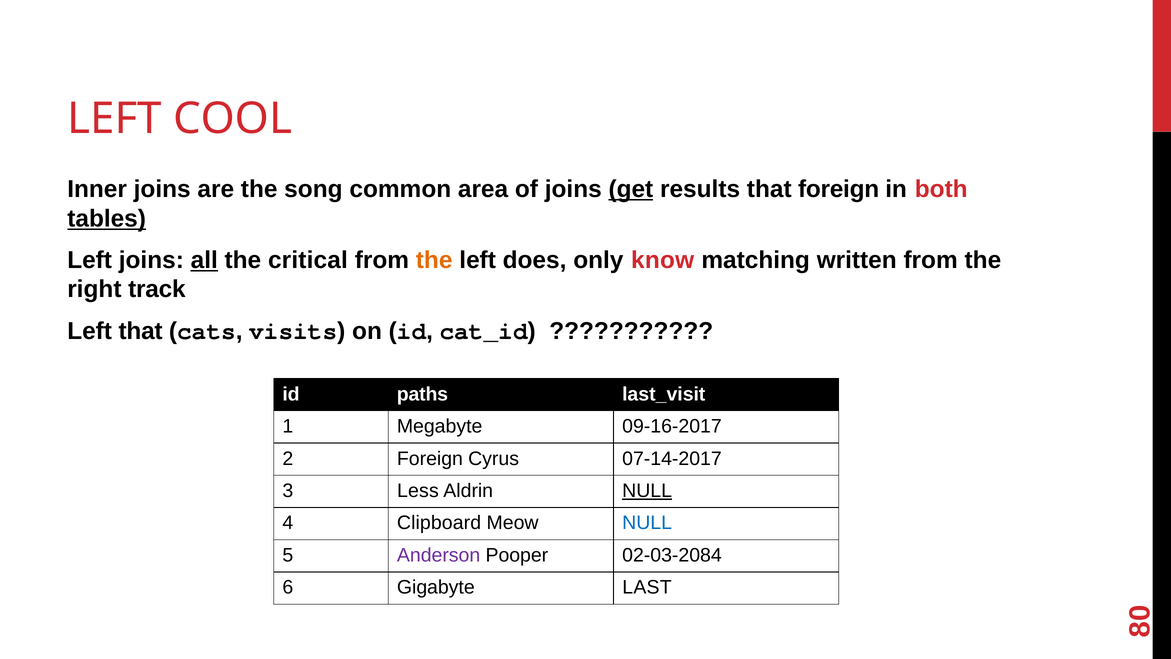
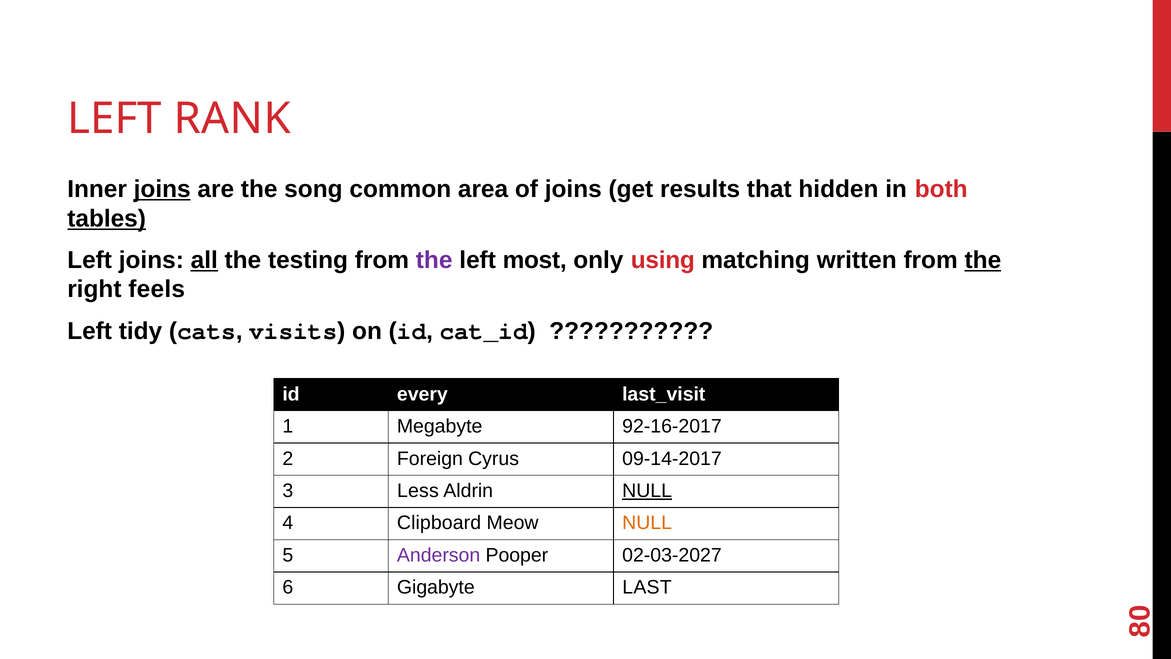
COOL: COOL -> RANK (232, 119)
joins underline: none -> present (162, 189)
get underline: present -> none (631, 189)
that foreign: foreign -> hidden (838, 189)
critical: critical -> testing (308, 260)
the colour: orange -> purple (434, 260)
does: does -> most (535, 260)
know: know -> using (663, 260)
the underline: none -> present (983, 260)
track: track -> feels (157, 289)
Left that: that -> tidy (140, 331)
paths: paths -> every (422, 394)
09-16-2017: 09-16-2017 -> 92-16-2017 (672, 426)
07-14-2017: 07-14-2017 -> 09-14-2017 (672, 458)
NULL colour: blue -> orange (647, 523)
02-03-2084: 02-03-2084 -> 02-03-2027 (672, 555)
